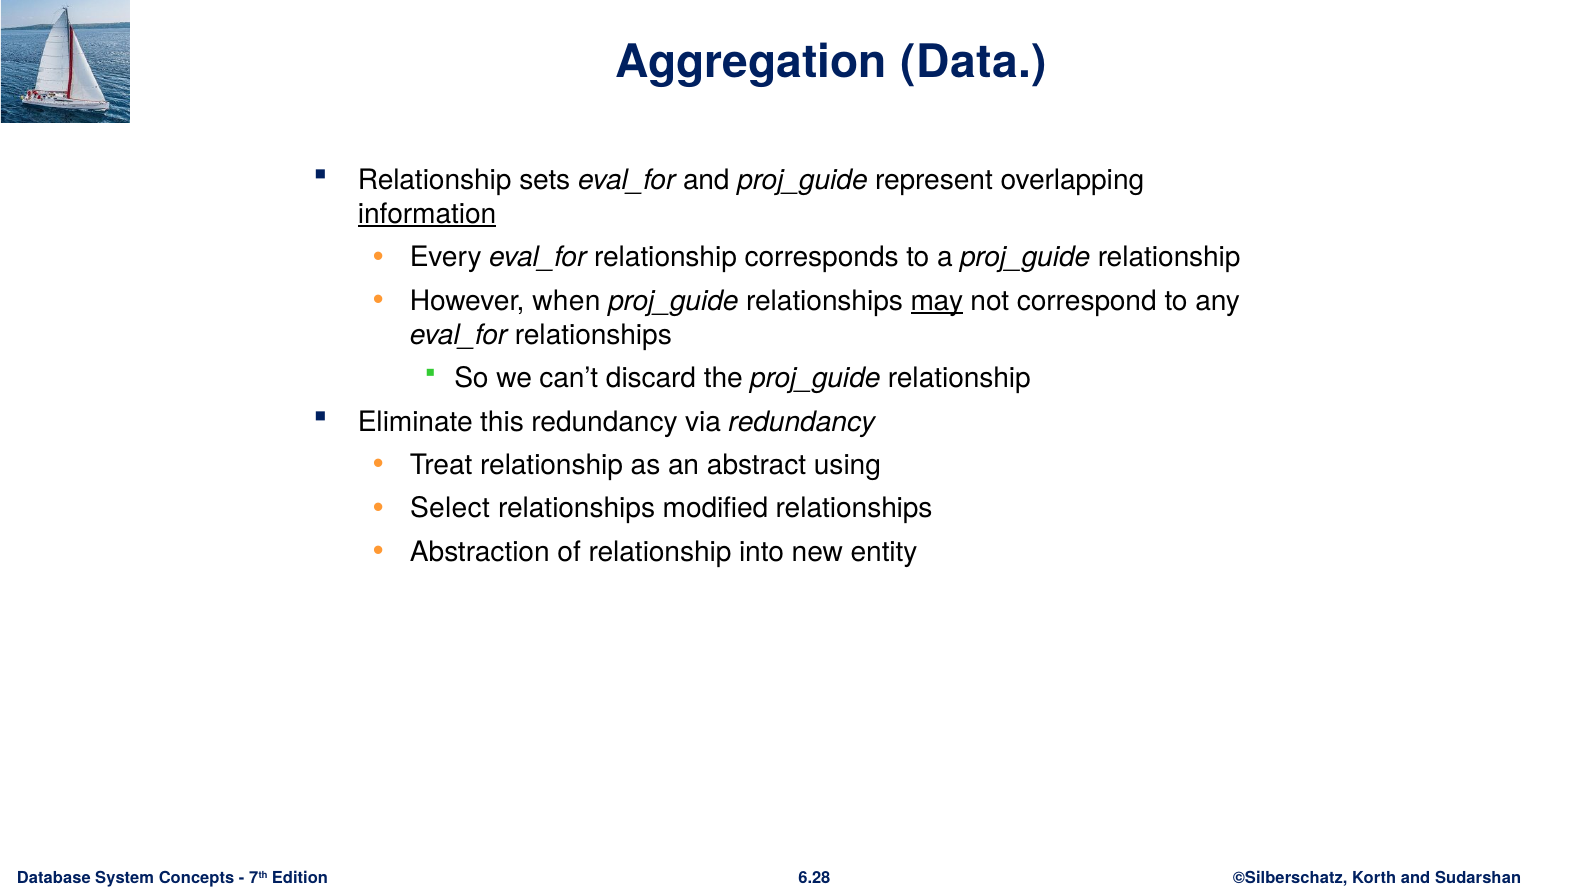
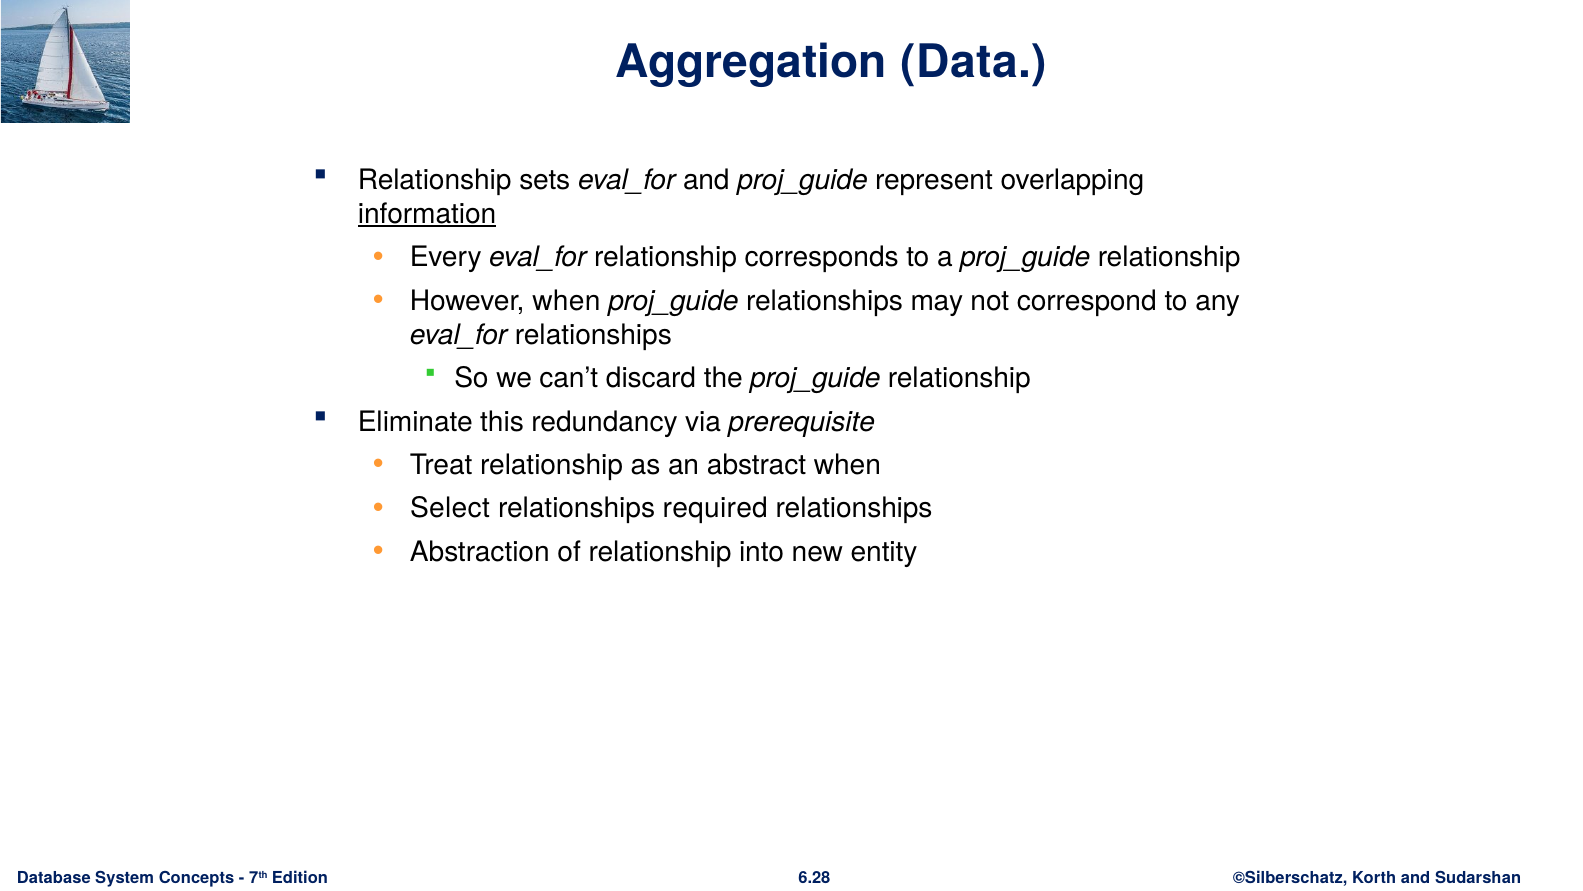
may underline: present -> none (937, 301)
via redundancy: redundancy -> prerequisite (802, 421)
abstract using: using -> when (847, 465)
modified: modified -> required (715, 508)
